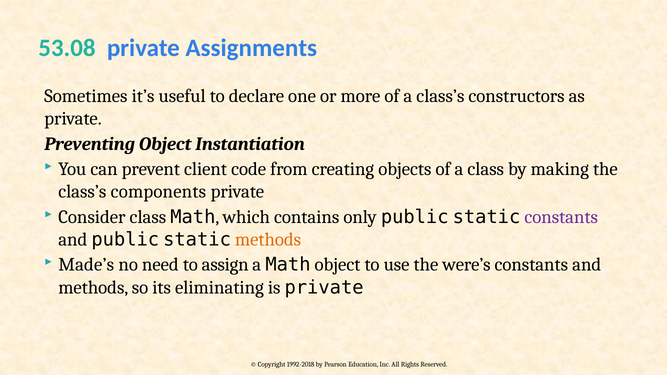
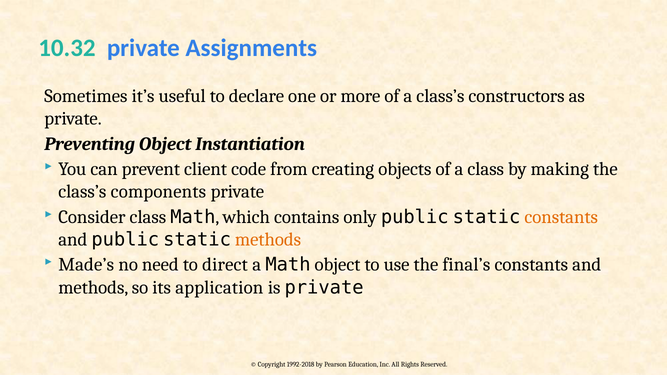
53.08: 53.08 -> 10.32 (67, 48)
constants colour: purple -> orange (561, 217)
assign: assign -> direct (225, 265)
were’s: were’s -> final’s (466, 265)
eliminating: eliminating -> application (219, 287)
